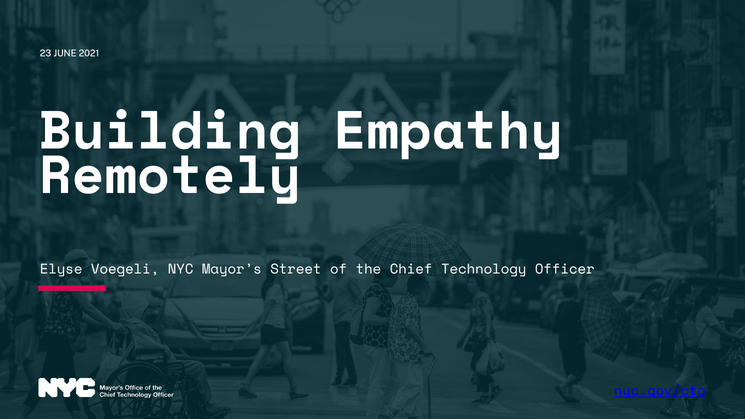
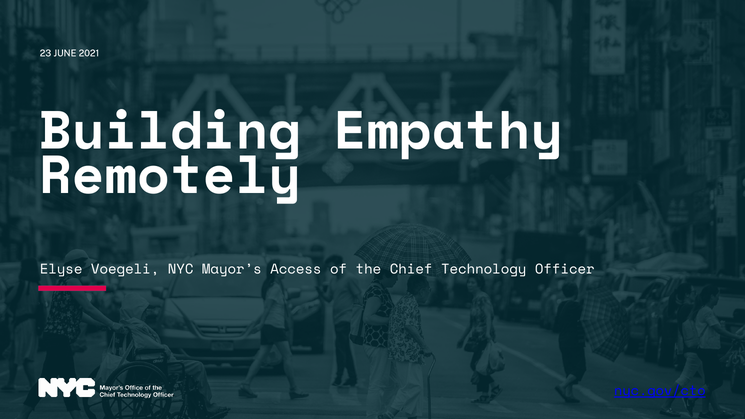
Street: Street -> Access (296, 269)
